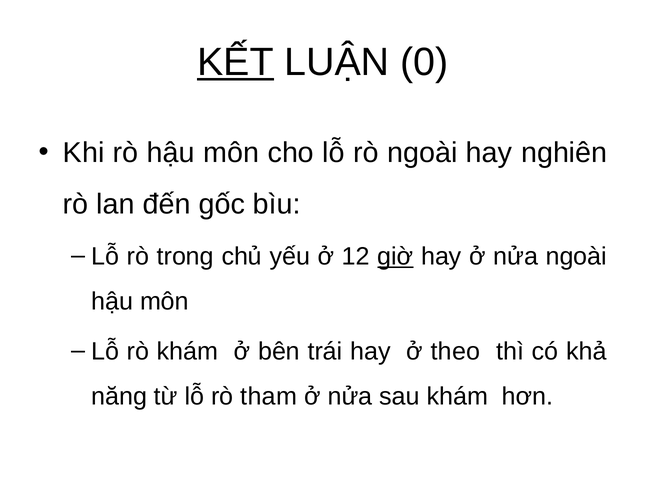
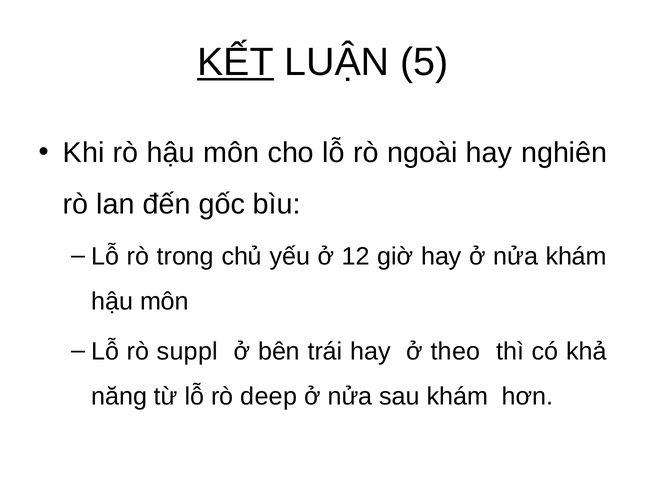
0: 0 -> 5 (424, 63)
giờ underline: present -> none (395, 257)
nửa ngoài: ngoài -> khám (576, 257)
rò khám: khám -> suppl (187, 352)
tham: tham -> deep (269, 397)
